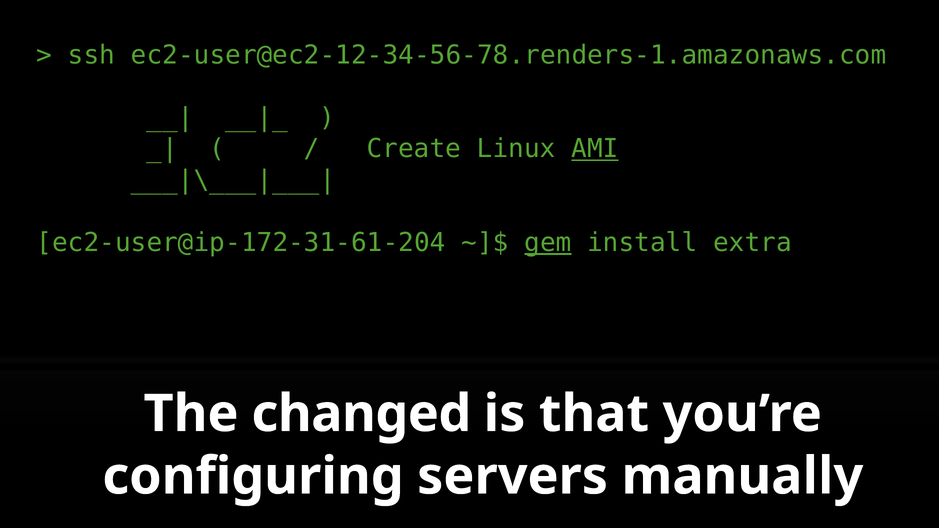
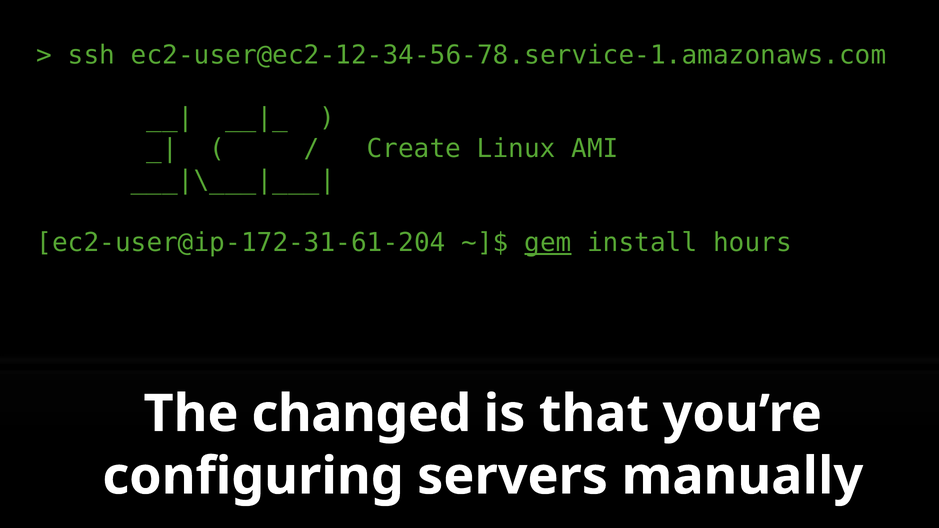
ec2-user@ec2-12-34-56-78.renders-1.amazonaws.com: ec2-user@ec2-12-34-56-78.renders-1.amazonaws.com -> ec2-user@ec2-12-34-56-78.service-1.amazonaws.com (509, 55)
AMI underline: present -> none (595, 149)
extra: extra -> hours (753, 243)
